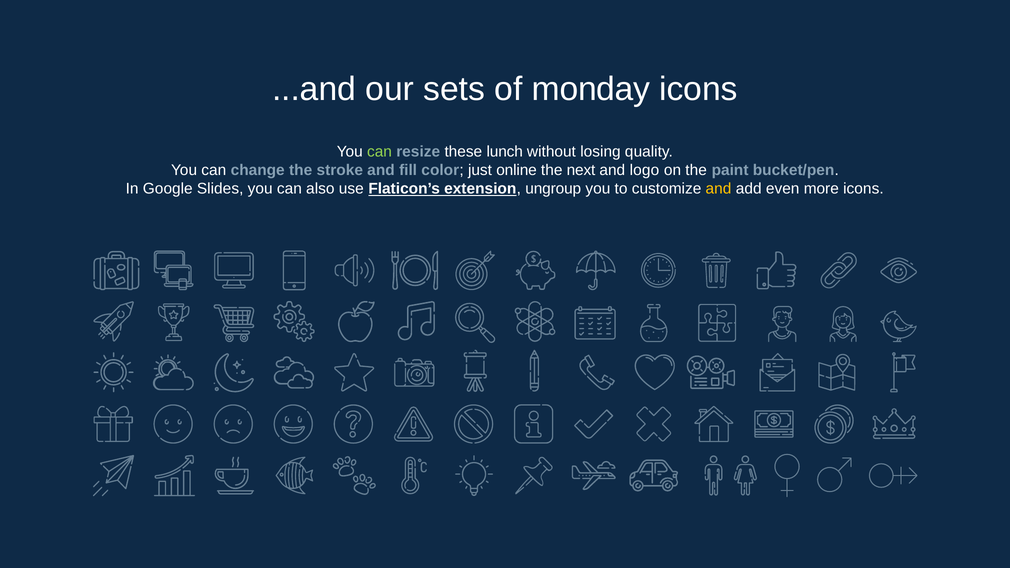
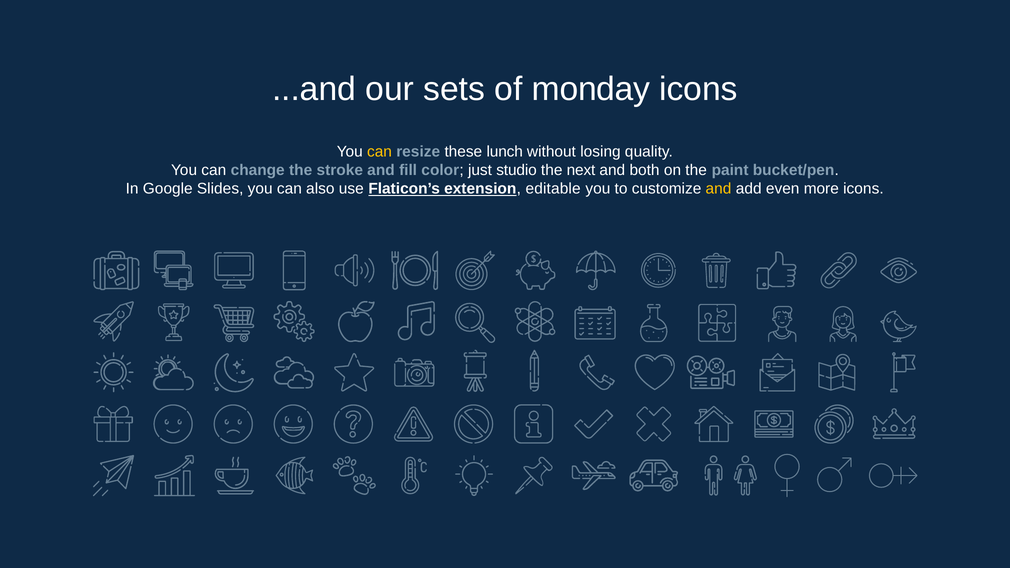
can colour: light green -> yellow (379, 152)
online: online -> studio (517, 170)
logo: logo -> both (645, 170)
ungroup: ungroup -> editable (553, 189)
